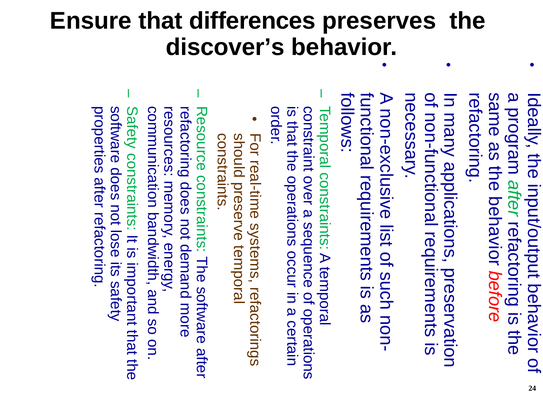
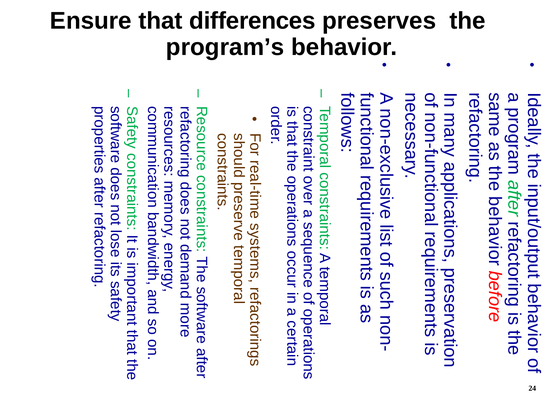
discover’s: discover’s -> program’s (225, 47)
